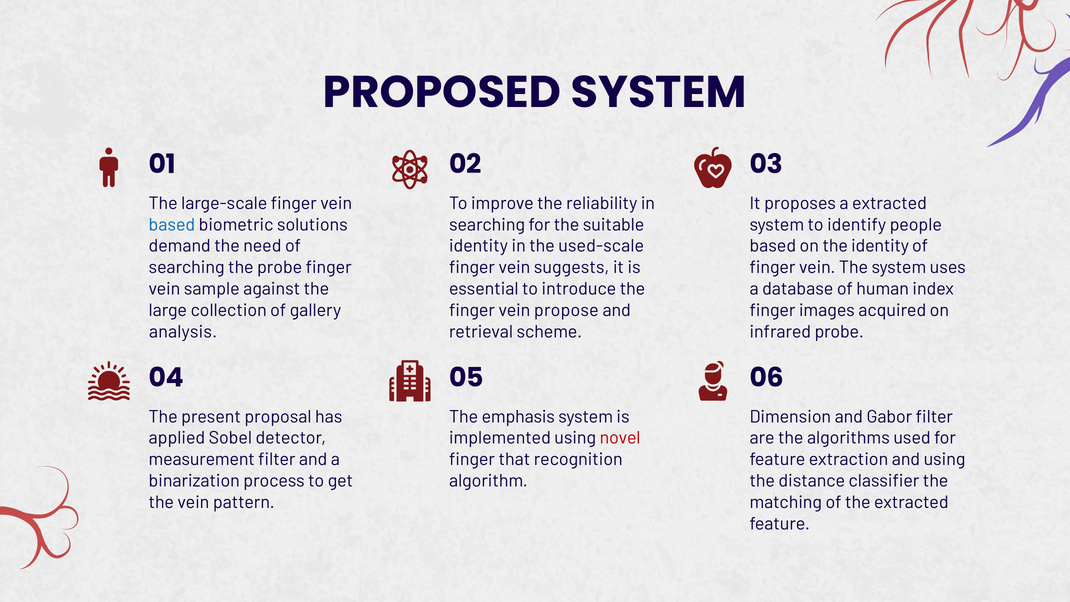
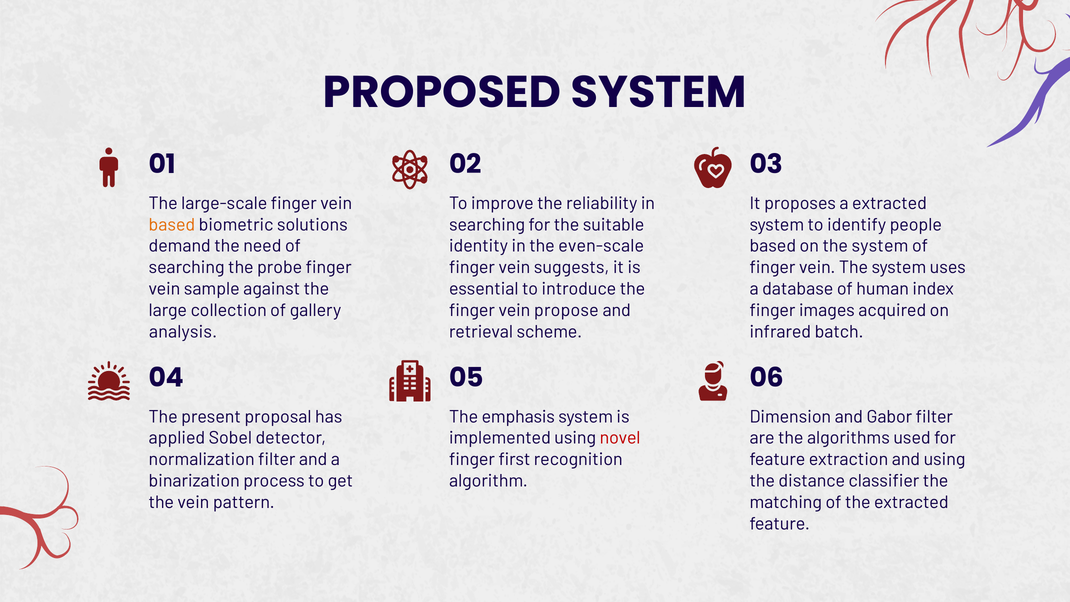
based colour: blue -> orange (172, 225)
used-scale: used-scale -> even-scale (601, 246)
on the identity: identity -> system (880, 246)
infrared probe: probe -> batch (839, 332)
measurement: measurement -> normalization (202, 459)
that: that -> first (514, 459)
